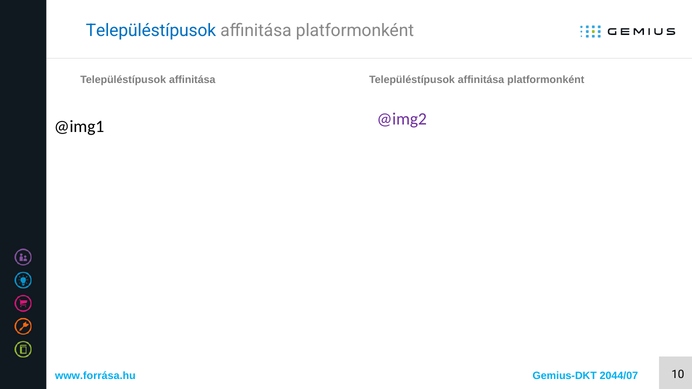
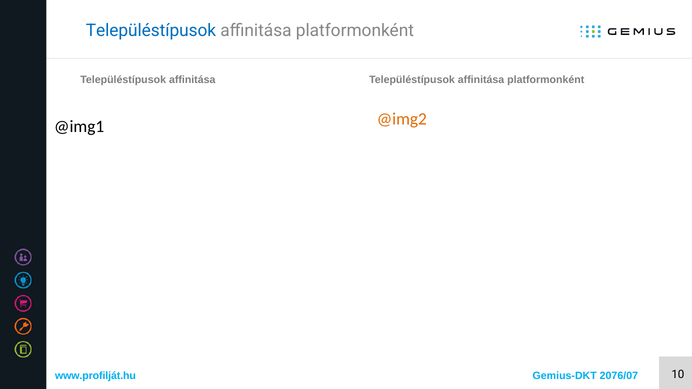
@img2 colour: purple -> orange (402, 119)
www.forrása.hu: www.forrása.hu -> www.profilját.hu (95, 376)
2044/07: 2044/07 -> 2076/07 (619, 376)
